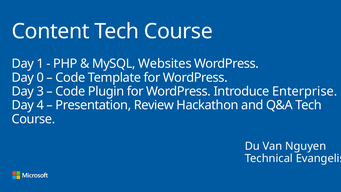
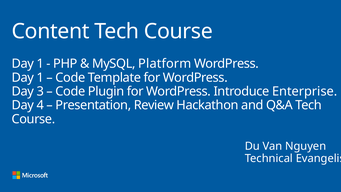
Websites: Websites -> Platform (165, 64)
0: 0 -> 1 (40, 77)
